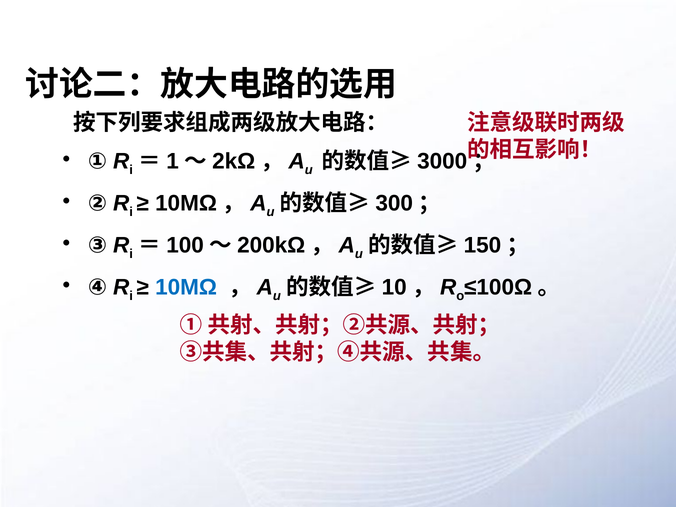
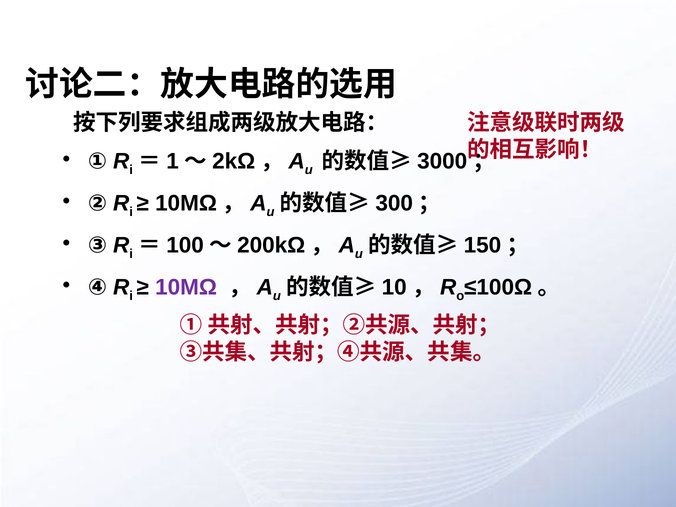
10MΩ colour: blue -> purple (186, 287)
